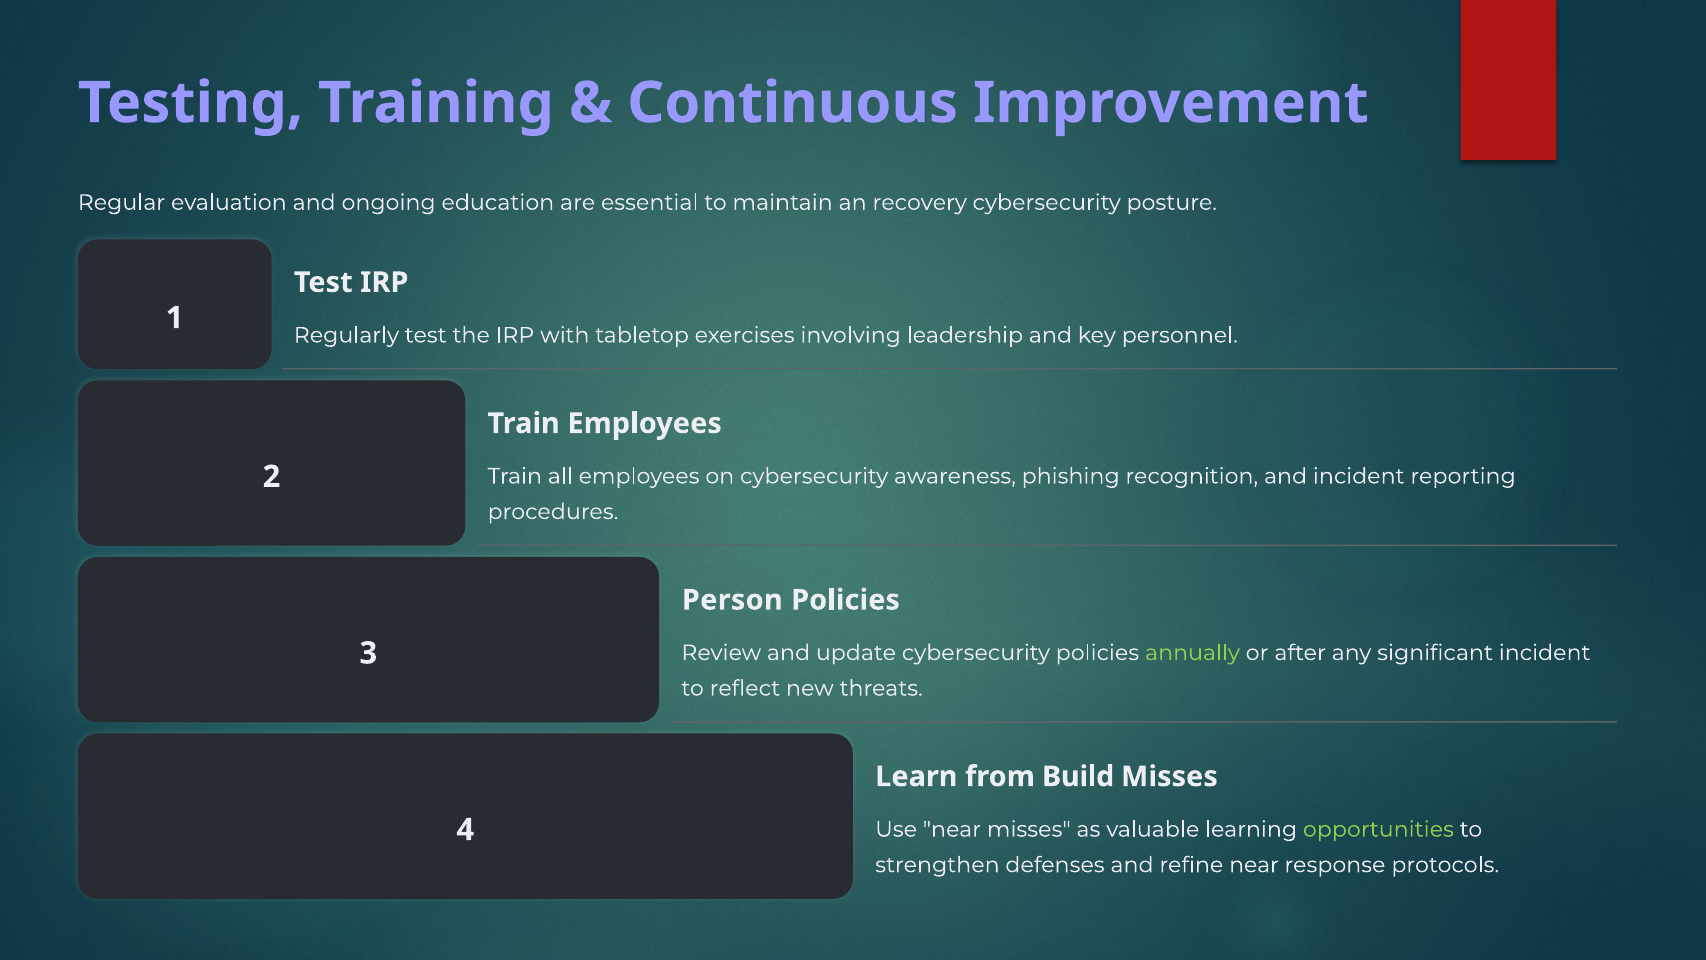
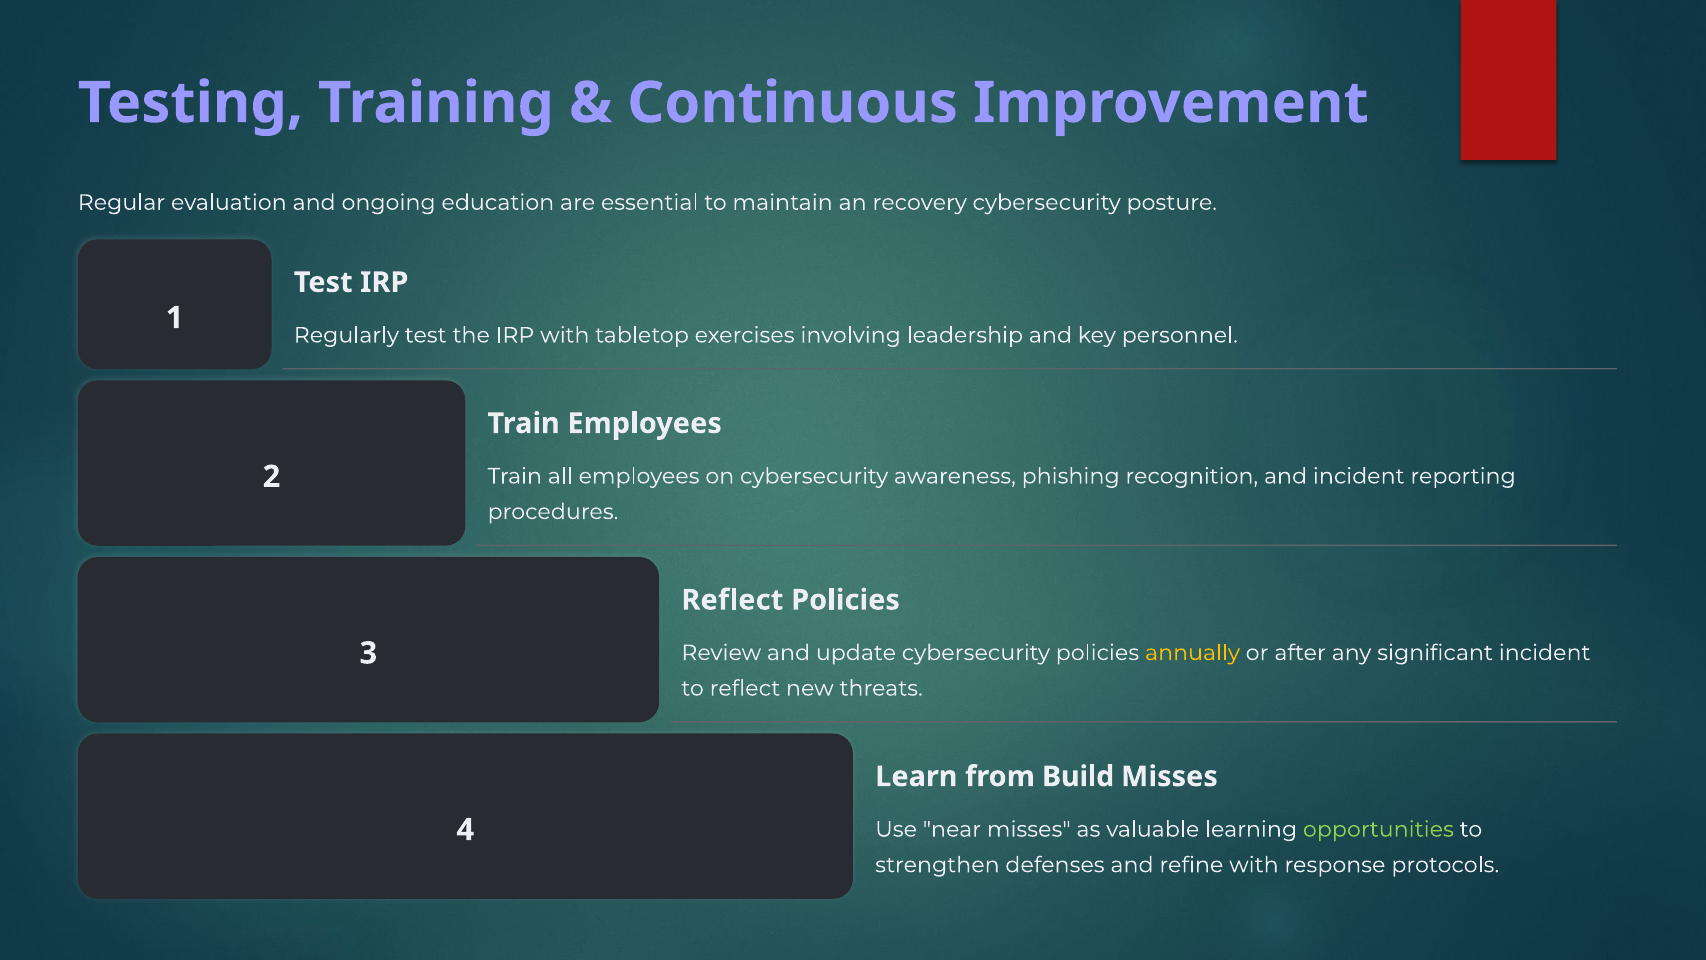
Person: Person -> Reflect (732, 600)
annually colour: light green -> yellow (1192, 653)
refine near: near -> with (1254, 865)
